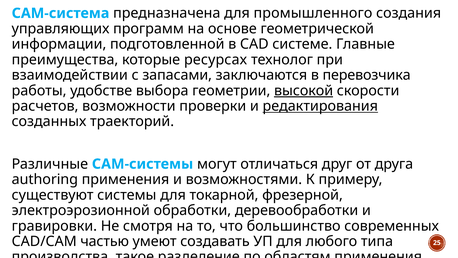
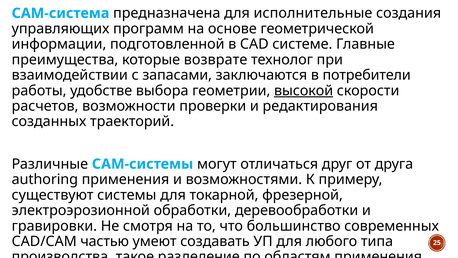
промышленного: промышленного -> исполнительные (313, 13)
ресурсах: ресурсах -> возврате (216, 60)
перевозчика: перевозчика -> потребители (367, 75)
редактирования underline: present -> none (320, 106)
